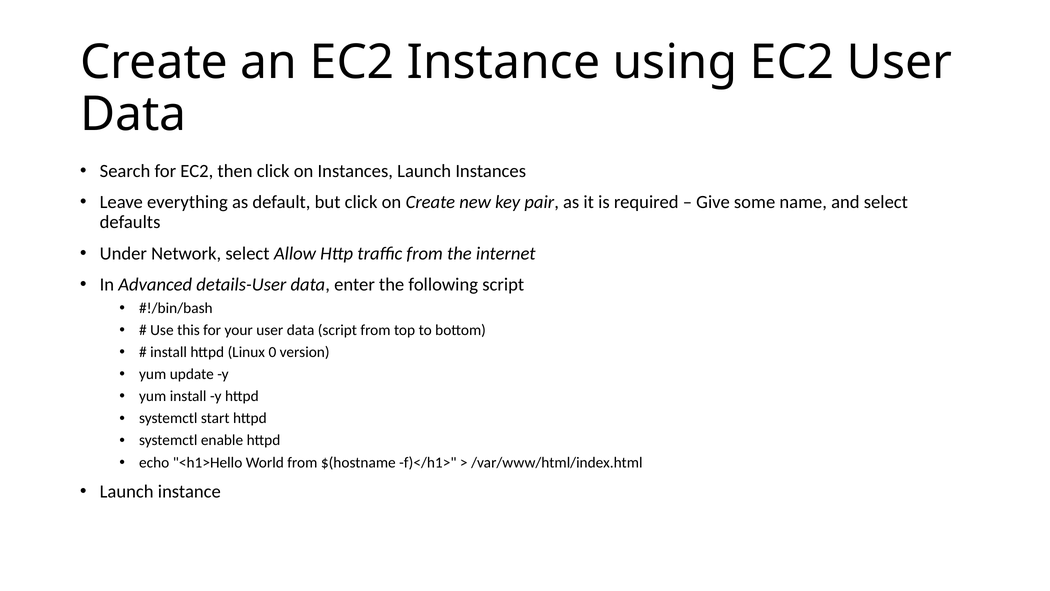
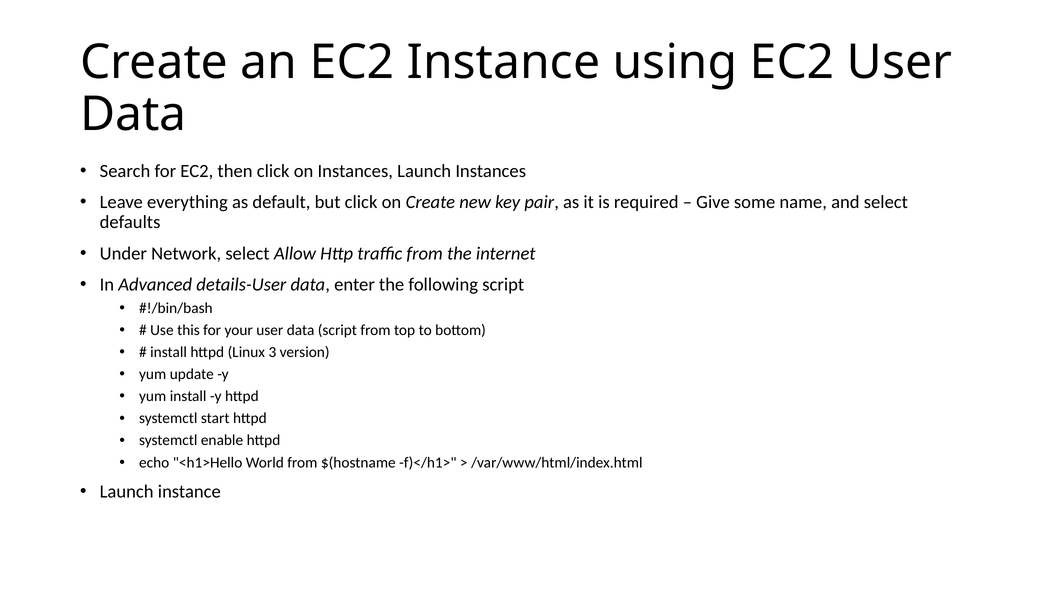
0: 0 -> 3 (272, 352)
